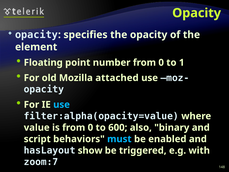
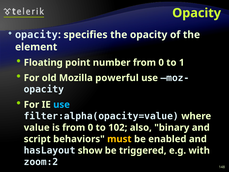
attached: attached -> powerful (117, 78)
600: 600 -> 102 (118, 127)
must colour: light blue -> yellow (119, 139)
zoom:7: zoom:7 -> zoom:2 (41, 162)
